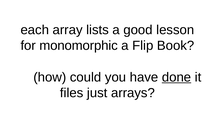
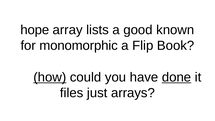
each: each -> hope (35, 30)
lesson: lesson -> known (175, 30)
how underline: none -> present (50, 77)
